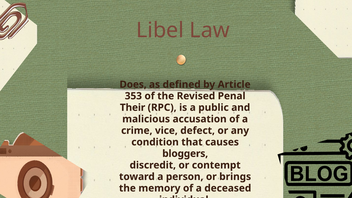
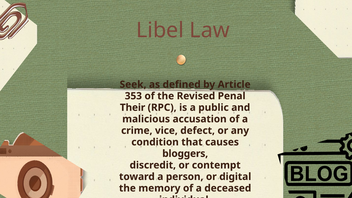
Does: Does -> Seek (133, 84)
brings: brings -> digital (235, 177)
